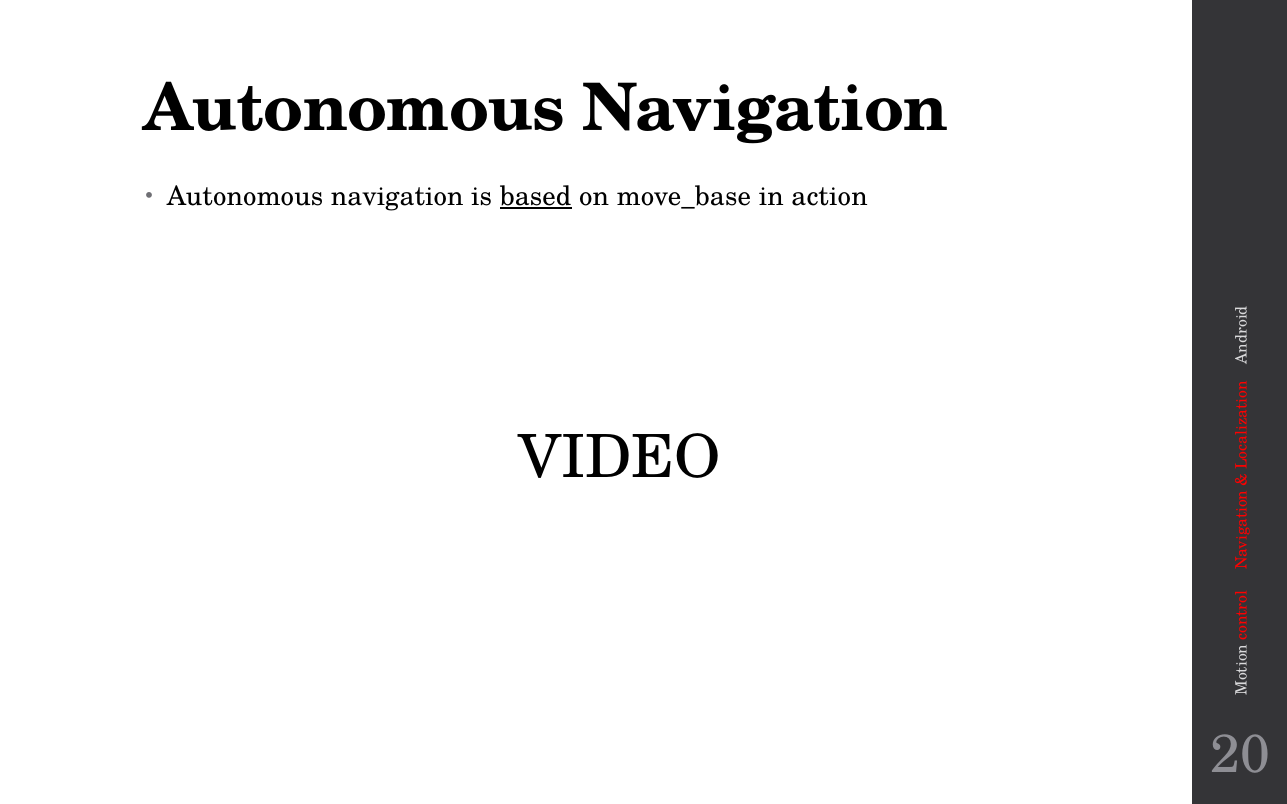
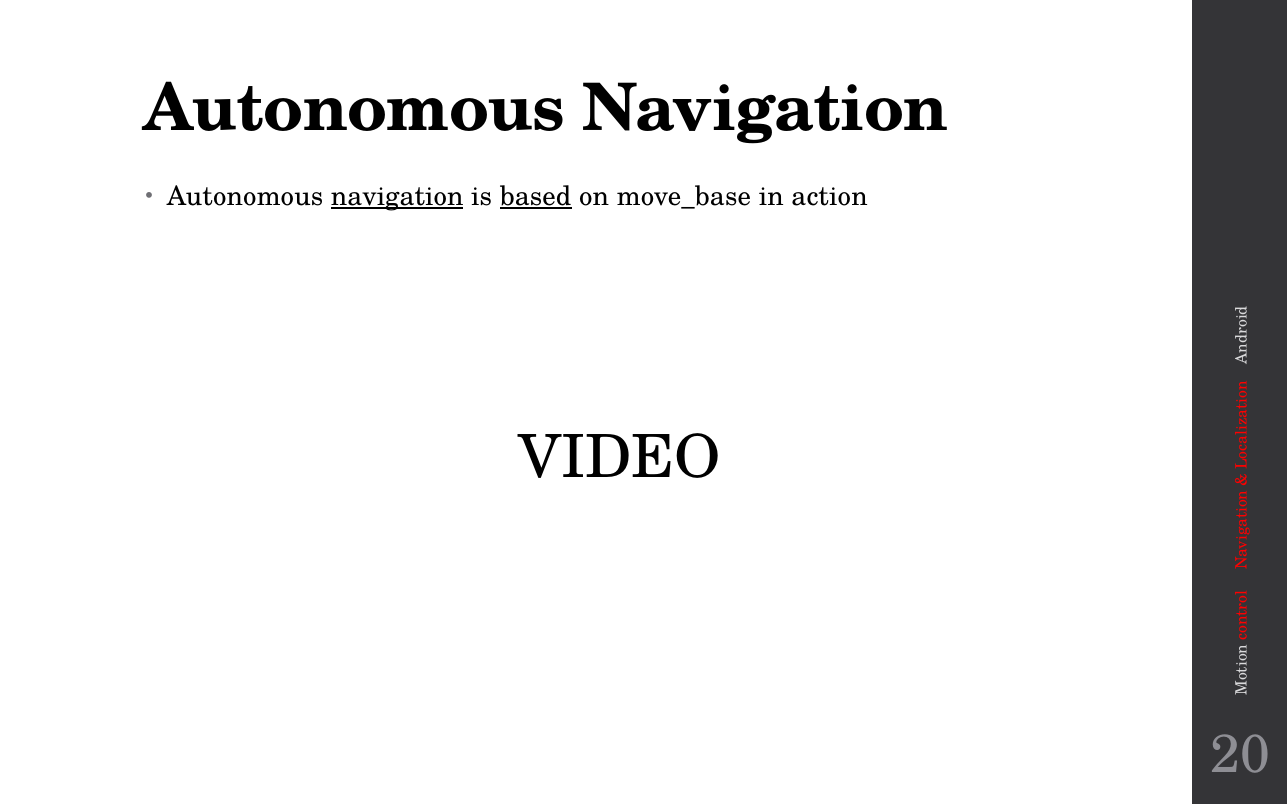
navigation underline: none -> present (397, 197)
